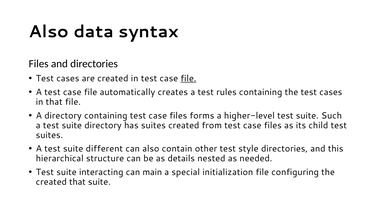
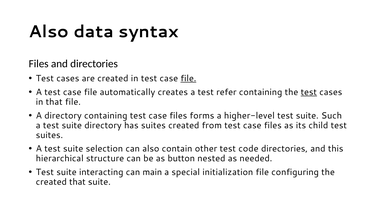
rules: rules -> refer (226, 92)
test underline: none -> present (309, 92)
different: different -> selection (104, 149)
style: style -> code (248, 149)
details: details -> button (181, 159)
